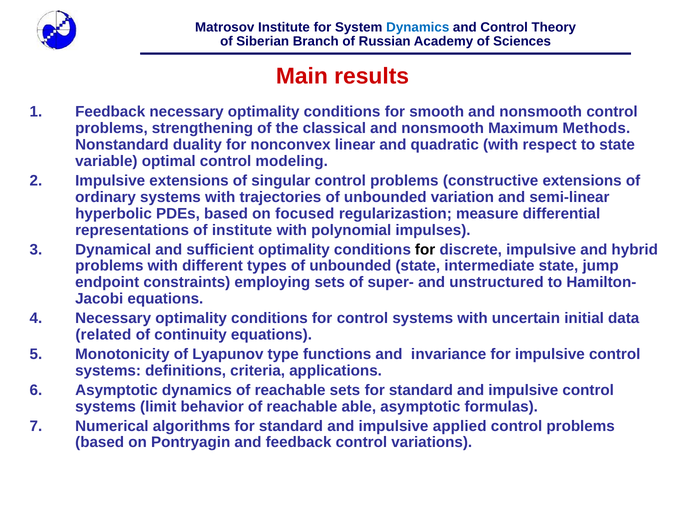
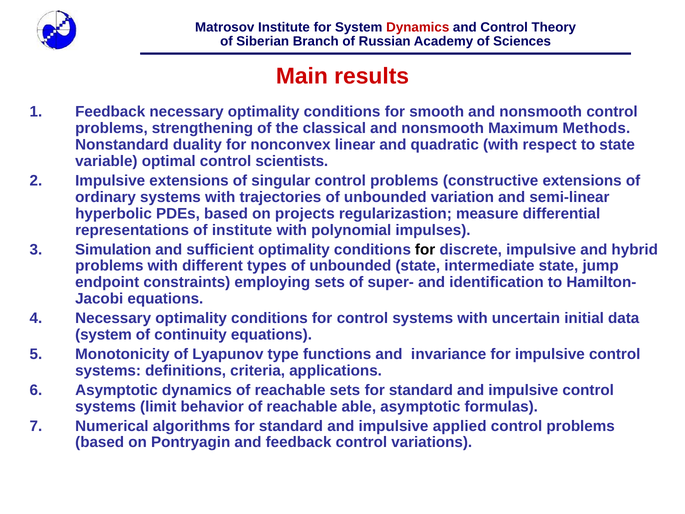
Dynamics colour: blue -> red (418, 27)
modeling: modeling -> scientists (292, 161)
focused: focused -> projects (305, 214)
Dynamical: Dynamical -> Simulation (113, 249)
unstructured: unstructured -> identification (497, 282)
related: related -> system (104, 335)
